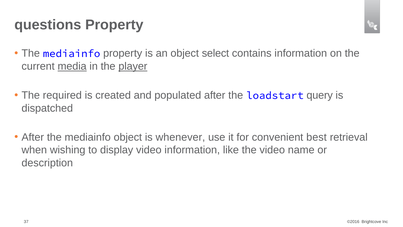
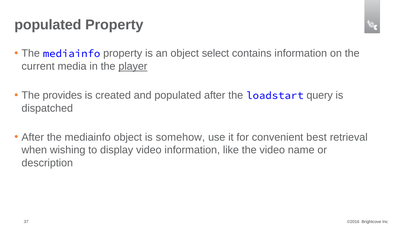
questions: questions -> populated (48, 25)
media underline: present -> none (72, 66)
required: required -> provides (62, 95)
whenever: whenever -> somehow (180, 137)
